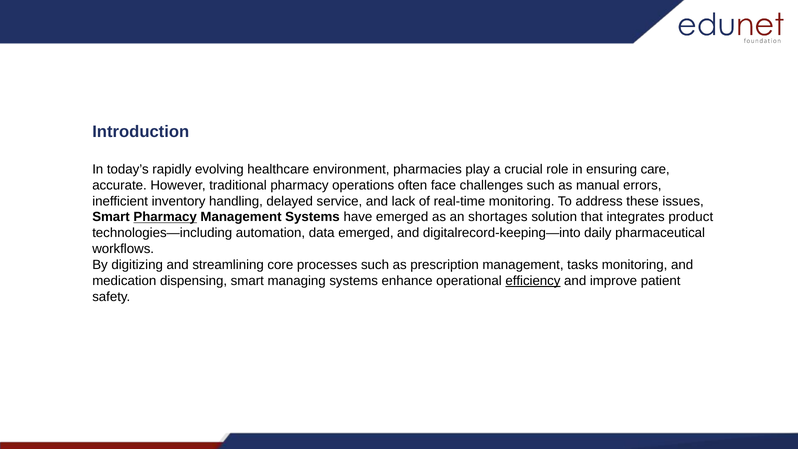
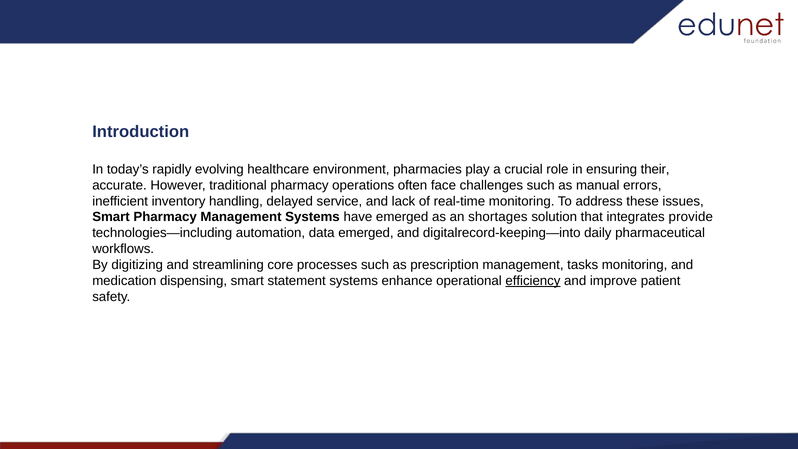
care: care -> their (655, 169)
Pharmacy underline: present -> none (165, 217)
product: product -> provide (691, 217)
managing: managing -> statement (297, 281)
